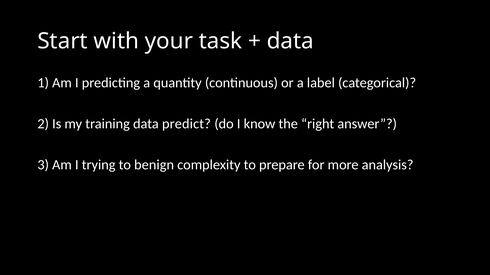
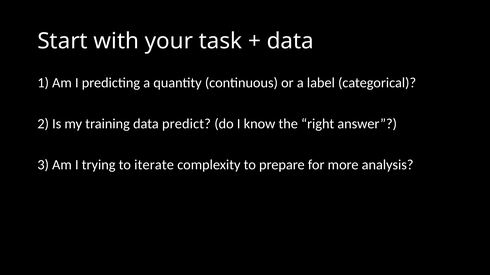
benign: benign -> iterate (154, 165)
